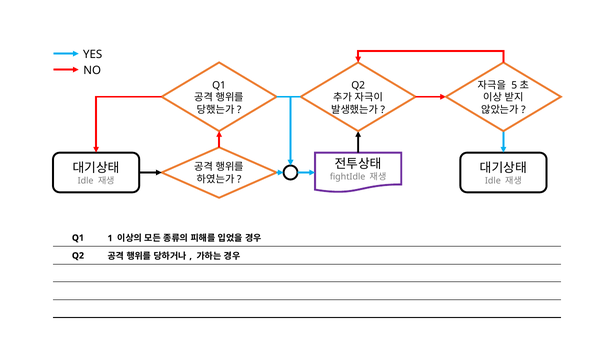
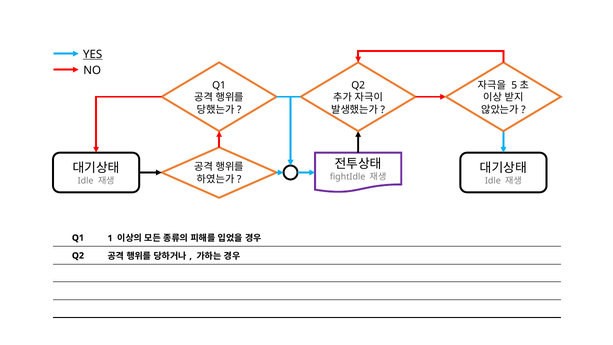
YES underline: none -> present (93, 54)
